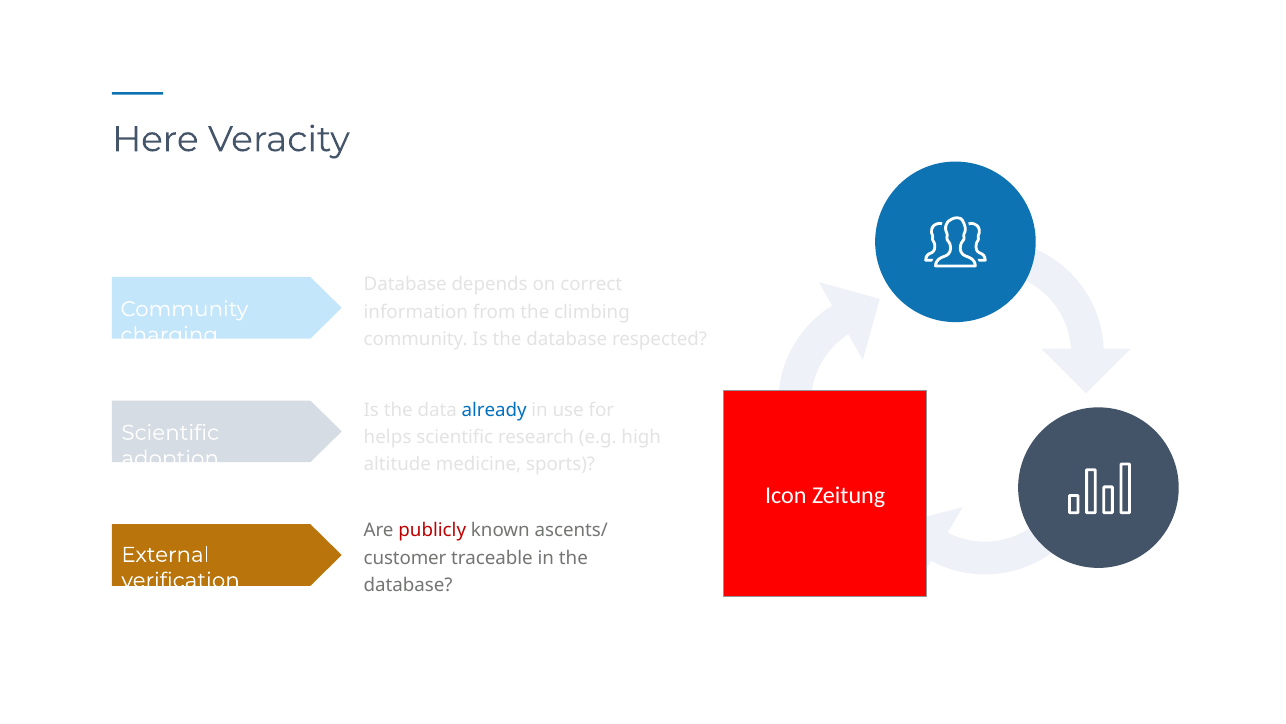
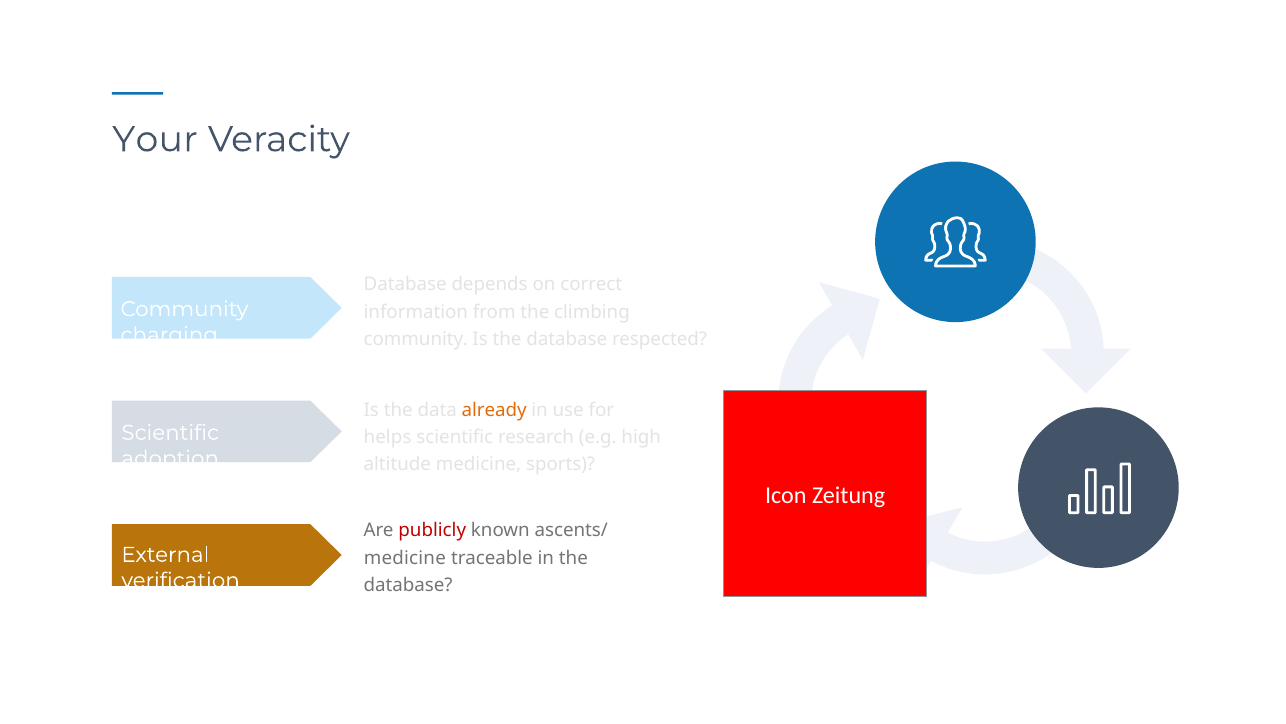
Here: Here -> Your (155, 139)
already colour: blue -> orange (494, 410)
customer: customer -> medicine (405, 558)
